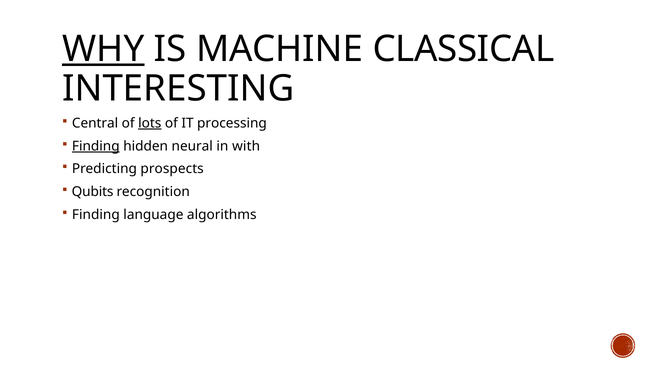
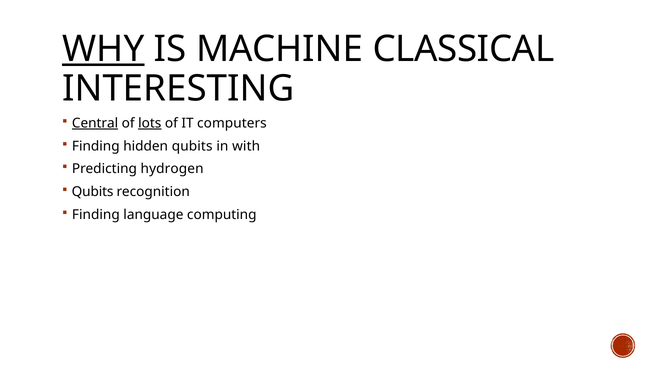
Central underline: none -> present (95, 123)
processing: processing -> computers (232, 123)
Finding underline: present -> none (96, 146)
hidden neural: neural -> qubits (192, 146)
prospects: prospects -> hydrogen (172, 169)
algorithms: algorithms -> computing (222, 215)
